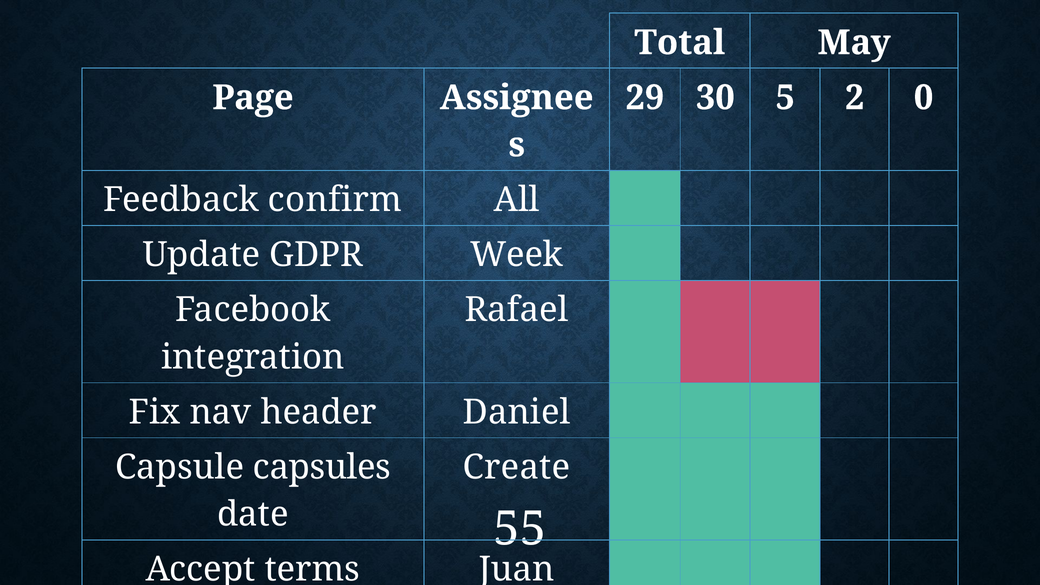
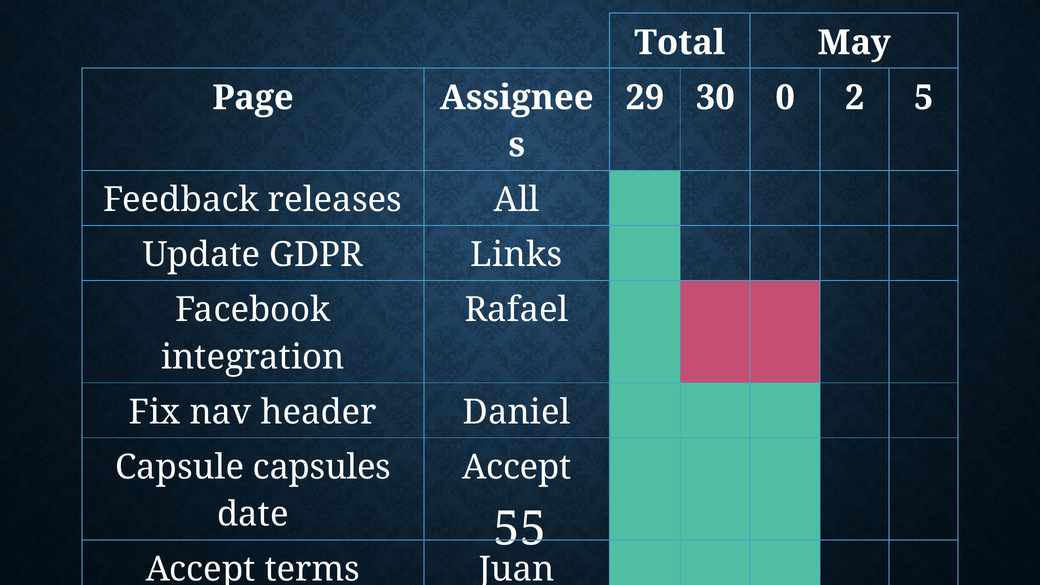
5: 5 -> 0 (785, 98)
0: 0 -> 5 (924, 98)
confirm: confirm -> releases (335, 200)
GDPR Week: Week -> Links (516, 255)
Create: Create -> Accept (517, 467)
